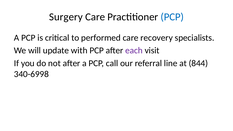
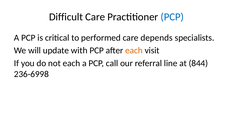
Surgery: Surgery -> Difficult (66, 17)
recovery: recovery -> depends (157, 38)
each colour: purple -> orange (134, 51)
not after: after -> each (71, 63)
340-6998: 340-6998 -> 236-6998 (31, 74)
